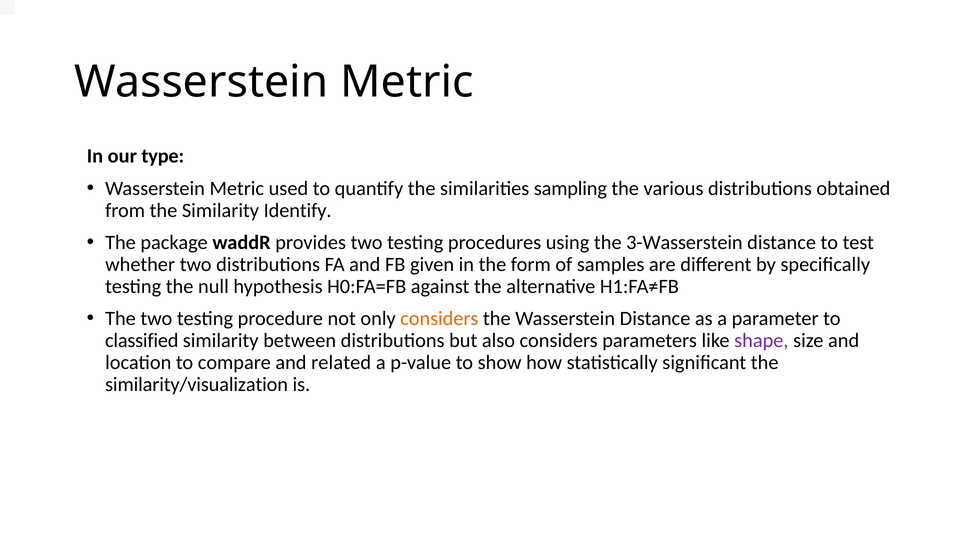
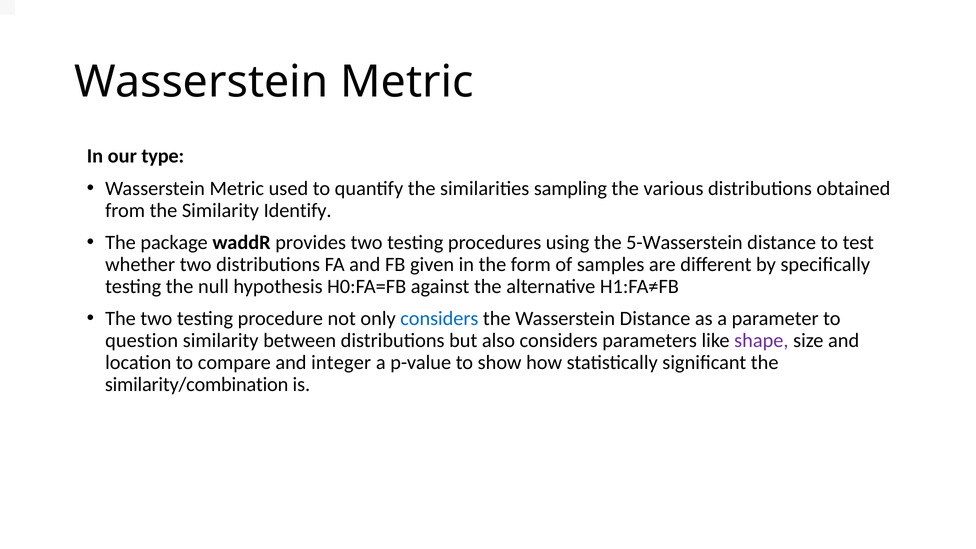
3-Wasserstein: 3-Wasserstein -> 5-Wasserstein (684, 242)
considers colour: orange -> blue (439, 319)
classified: classified -> question (142, 341)
related: related -> integer (341, 363)
similarity/visualization: similarity/visualization -> similarity/combination (197, 385)
